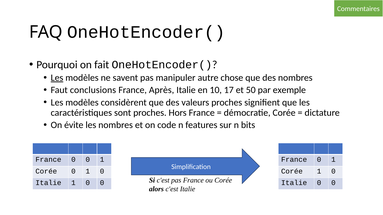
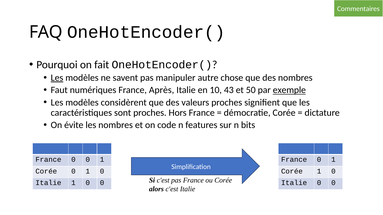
conclusions: conclusions -> numériques (93, 90)
17: 17 -> 43 (229, 90)
exemple underline: none -> present (289, 90)
